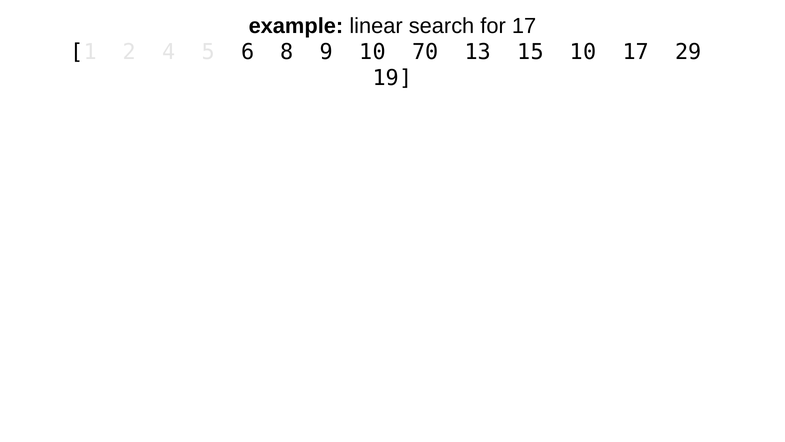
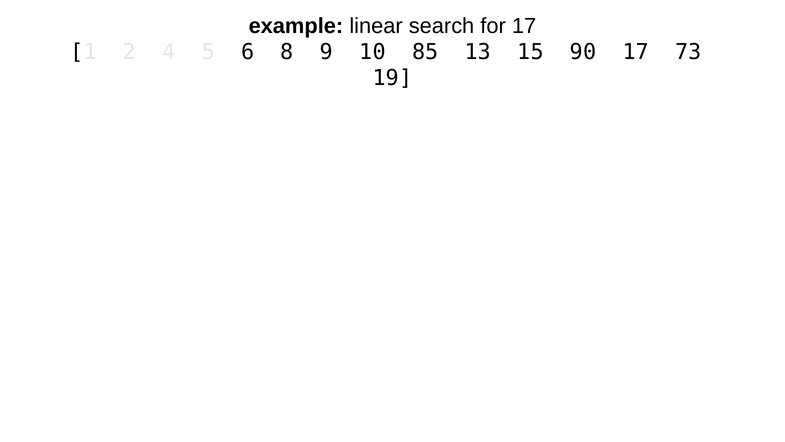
70: 70 -> 85 (425, 52)
15 10: 10 -> 90 (583, 52)
29: 29 -> 73 (688, 52)
